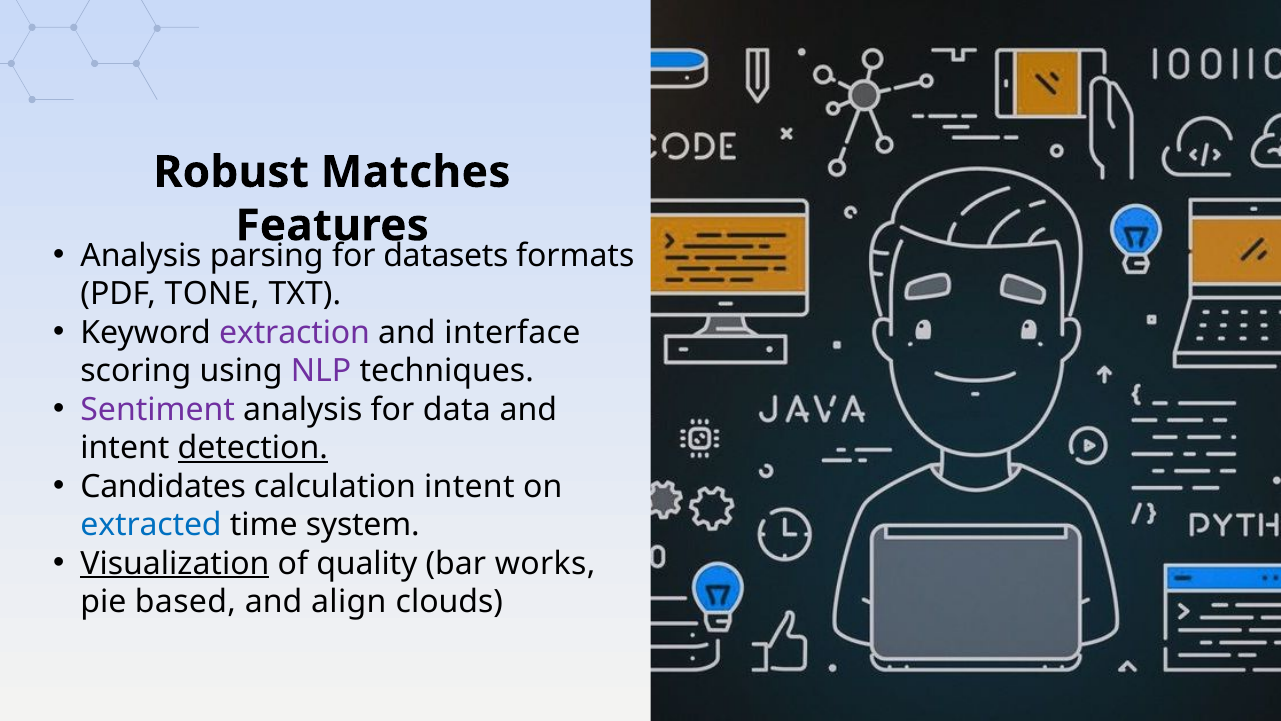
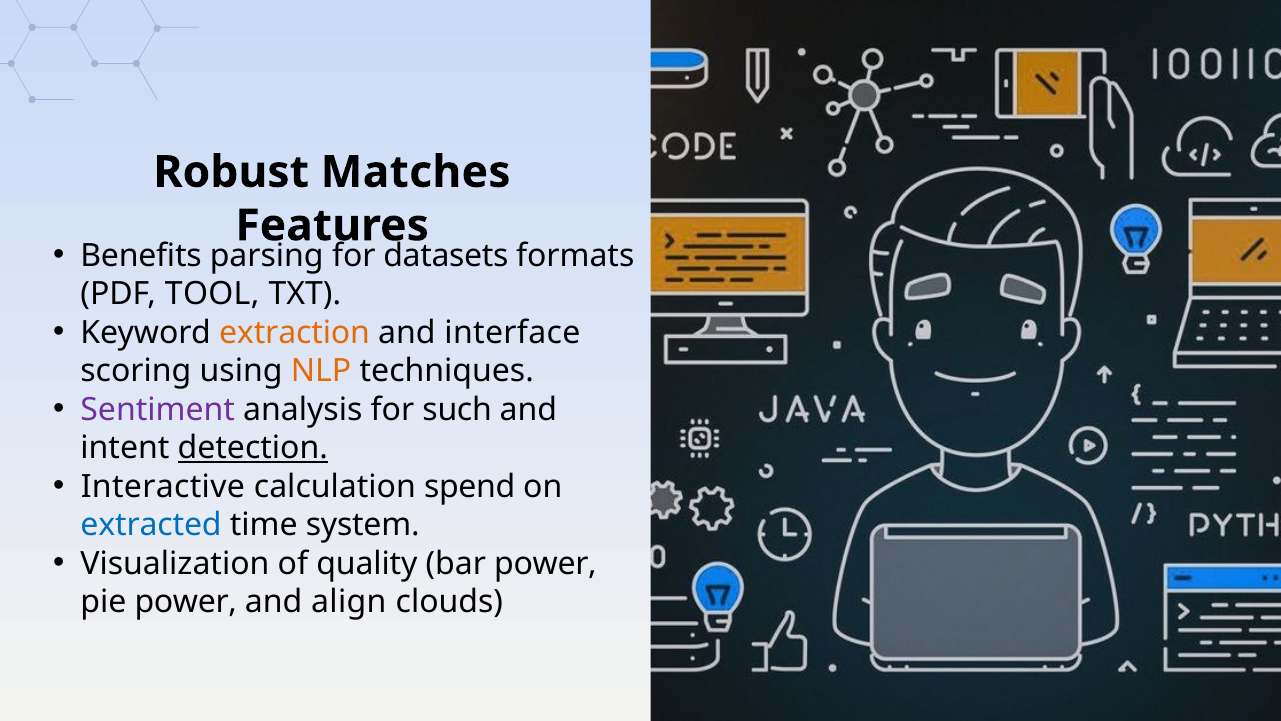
Analysis: Analysis -> Benefits (141, 256)
TONE: TONE -> TOOL (212, 294)
extraction colour: purple -> orange (294, 333)
NLP colour: purple -> orange (321, 371)
data: data -> such (457, 409)
Candidates: Candidates -> Interactive (163, 486)
calculation intent: intent -> spend (470, 486)
Visualization underline: present -> none (175, 563)
bar works: works -> power (545, 563)
pie based: based -> power (186, 602)
